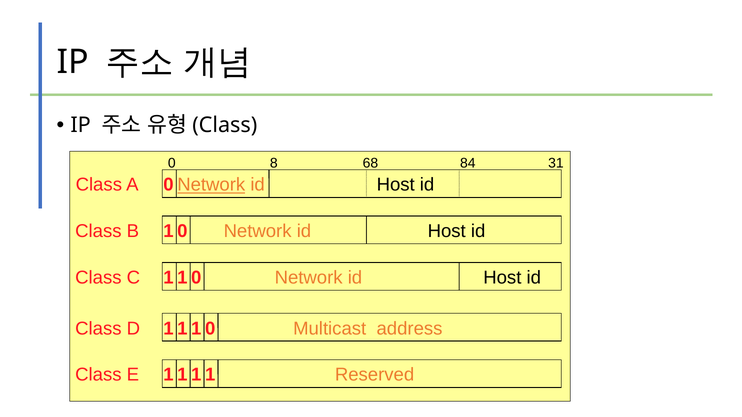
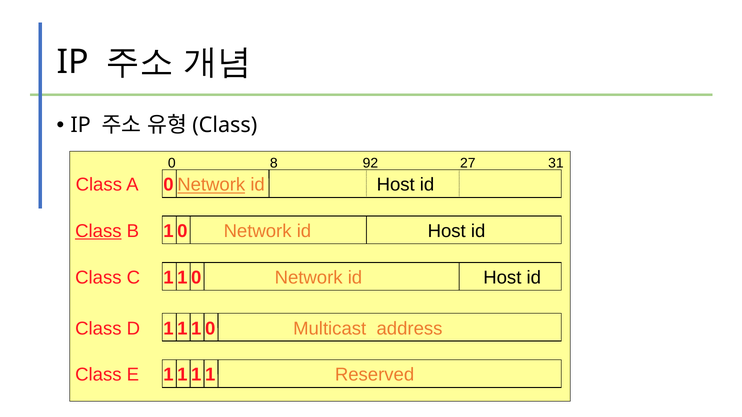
68: 68 -> 92 (370, 163)
84: 84 -> 27 (468, 163)
Class underline: none -> present (98, 231)
